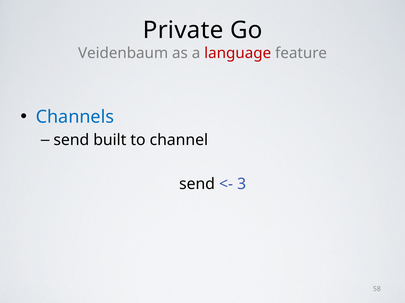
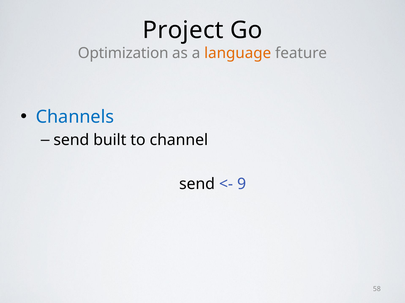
Private: Private -> Project (183, 30)
Veidenbaum: Veidenbaum -> Optimization (123, 53)
language colour: red -> orange (238, 53)
3: 3 -> 9 (242, 185)
